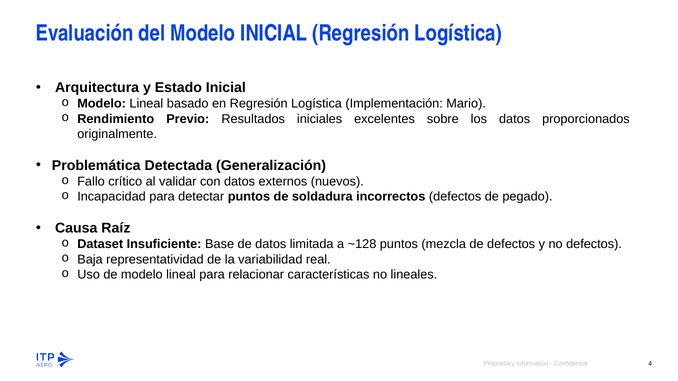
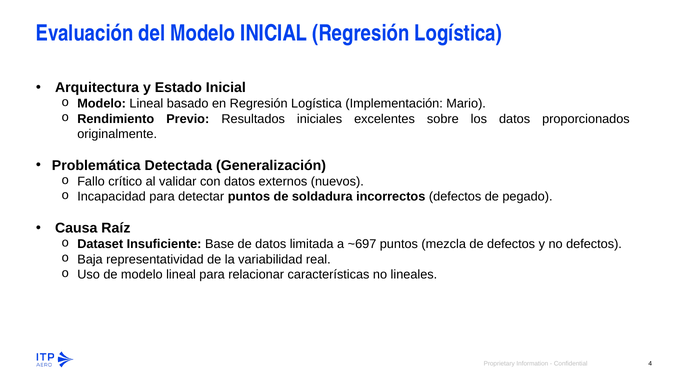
~128: ~128 -> ~697 (362, 244)
